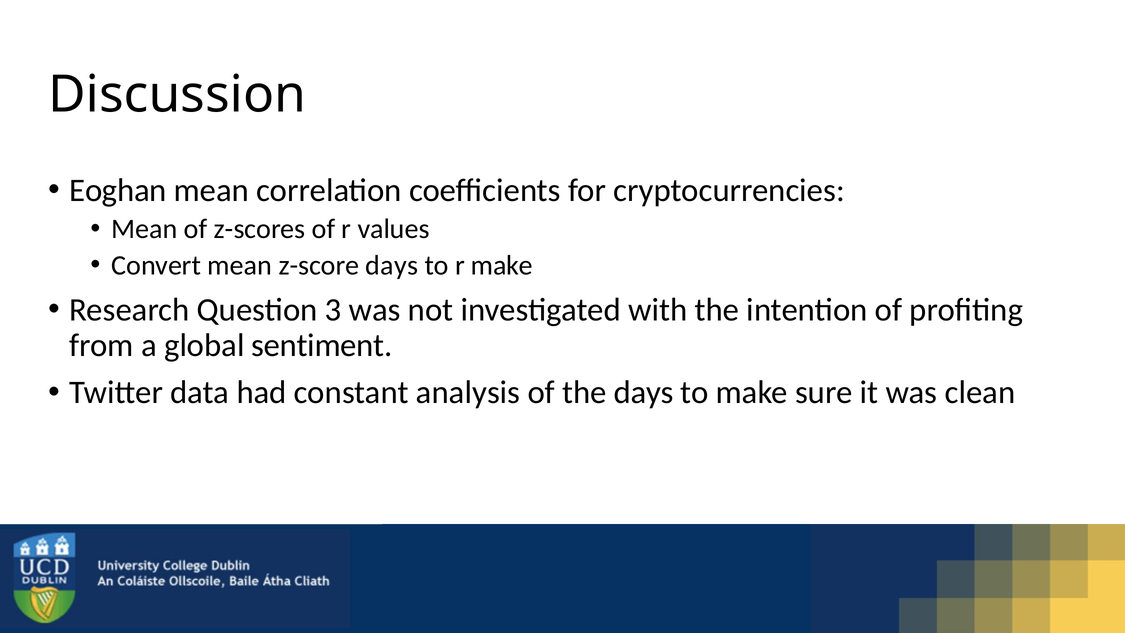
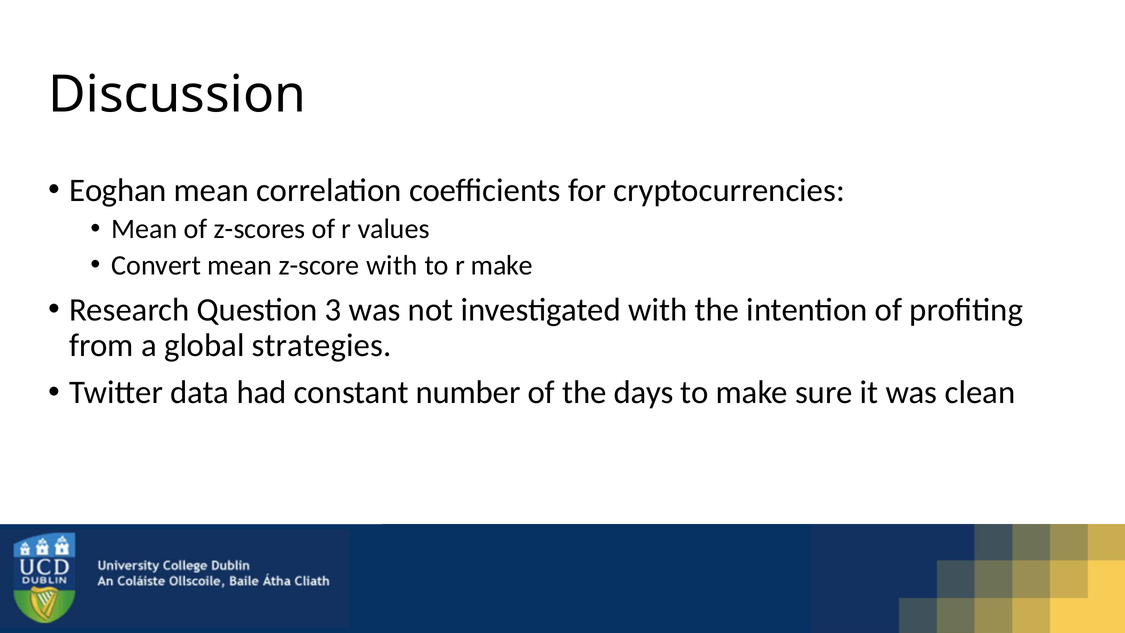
z-score days: days -> with (392, 265)
sentiment: sentiment -> strategies (322, 345)
analysis: analysis -> number (468, 392)
